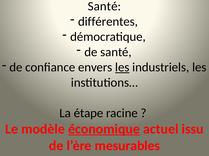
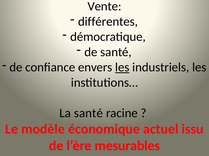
Santé: Santé -> Vente (104, 6)
La étape: étape -> santé (88, 114)
économique underline: present -> none (104, 130)
